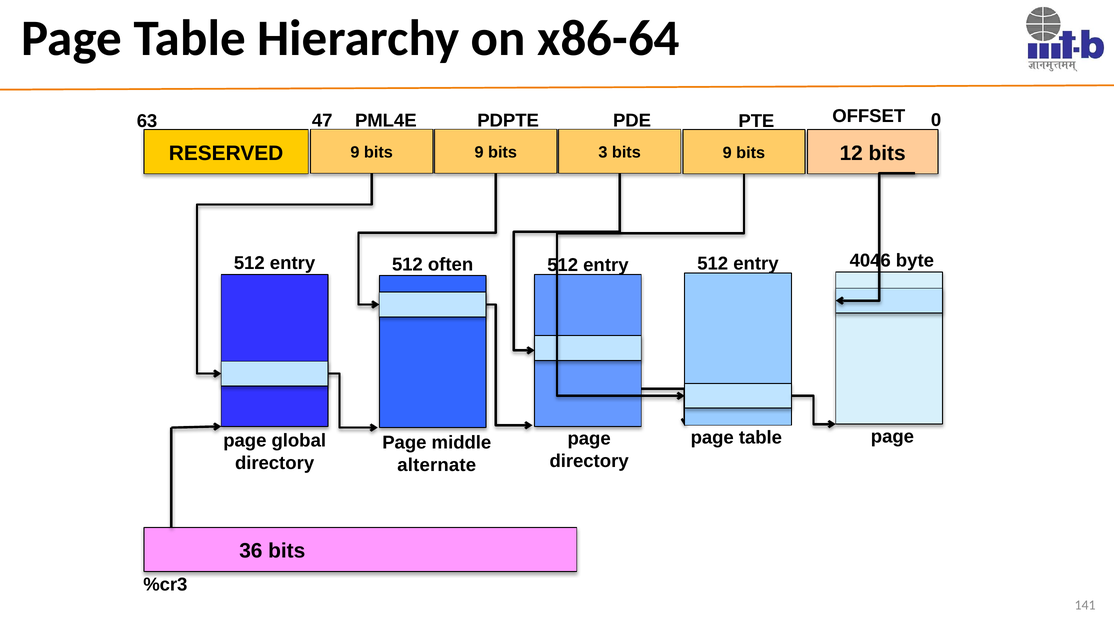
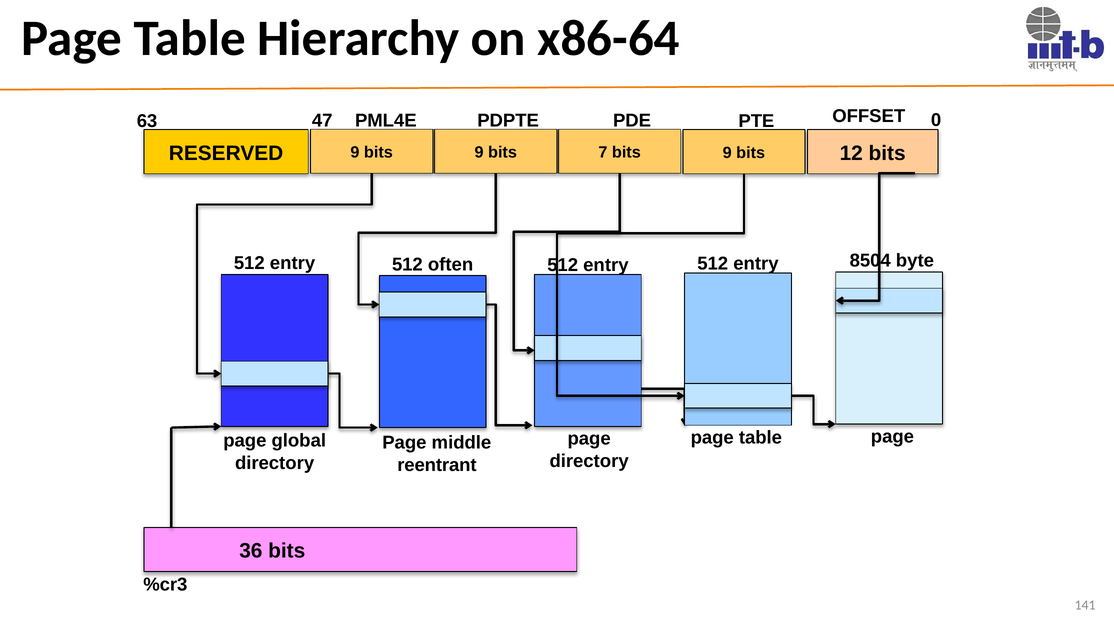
3: 3 -> 7 (603, 152)
4046: 4046 -> 8504 (870, 260)
alternate: alternate -> reentrant (437, 465)
